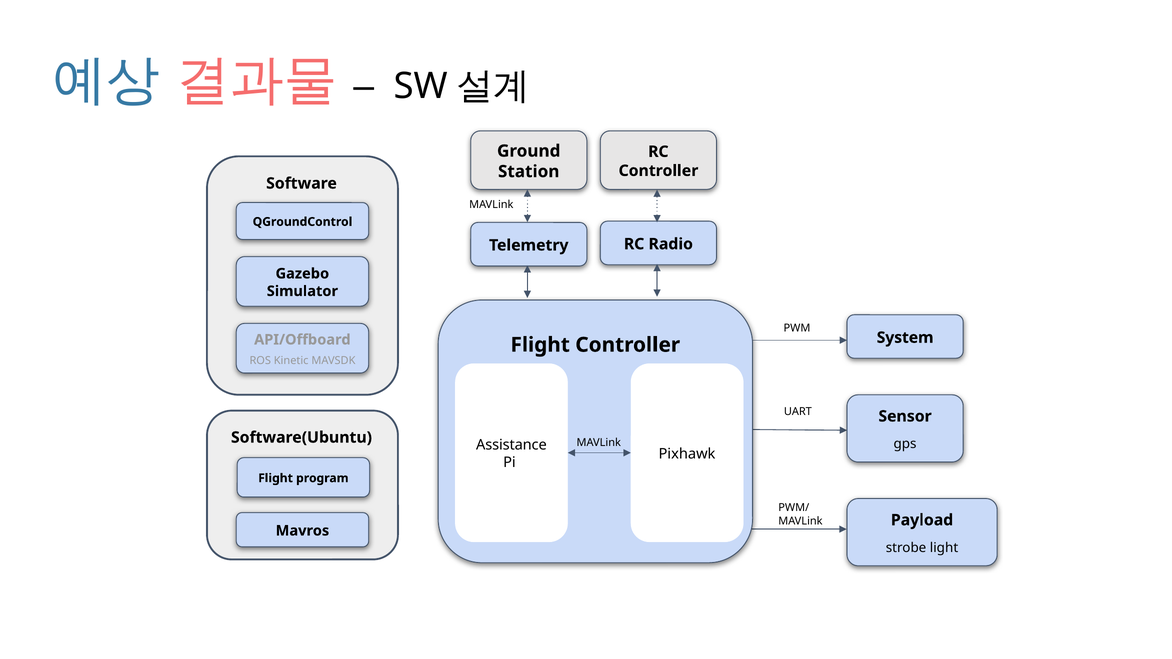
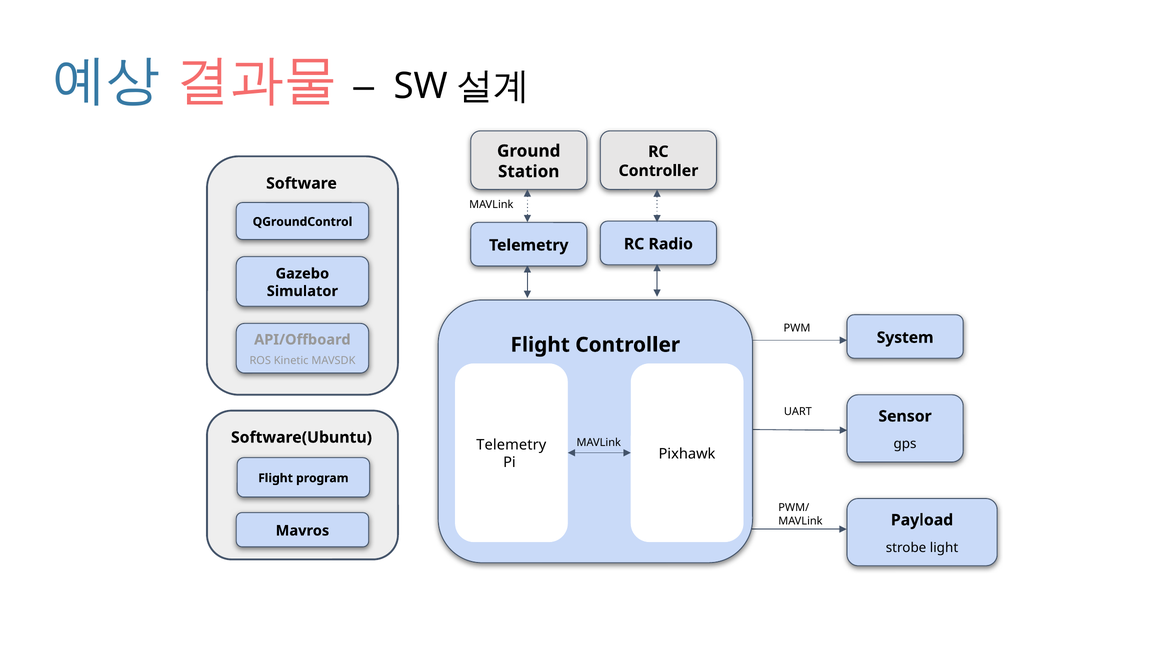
Assistance: Assistance -> Telemetry (511, 445)
